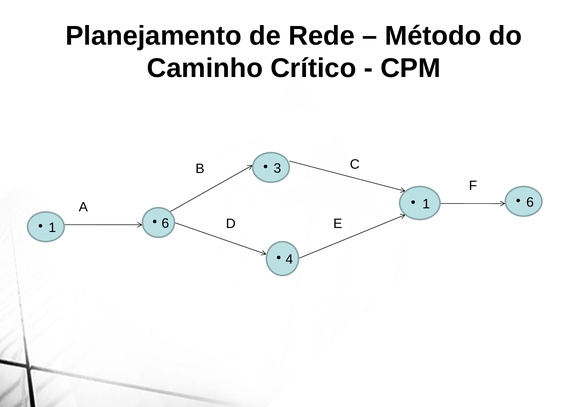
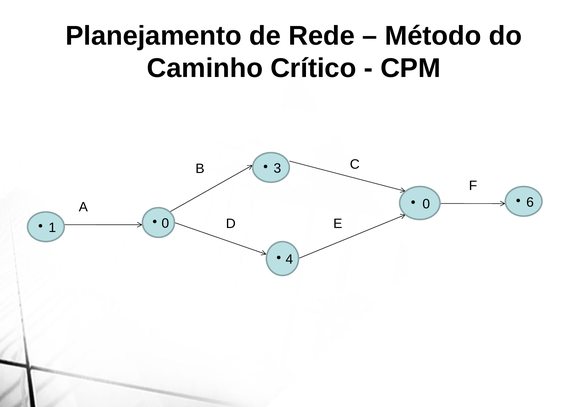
1: 1 -> 0 (426, 204)
6: 6 -> 0 (165, 223)
